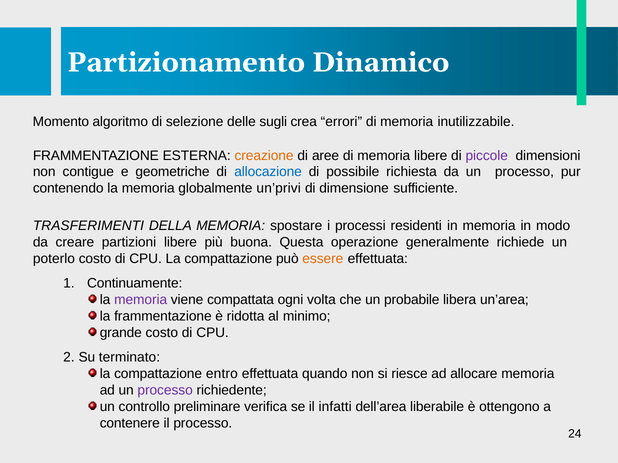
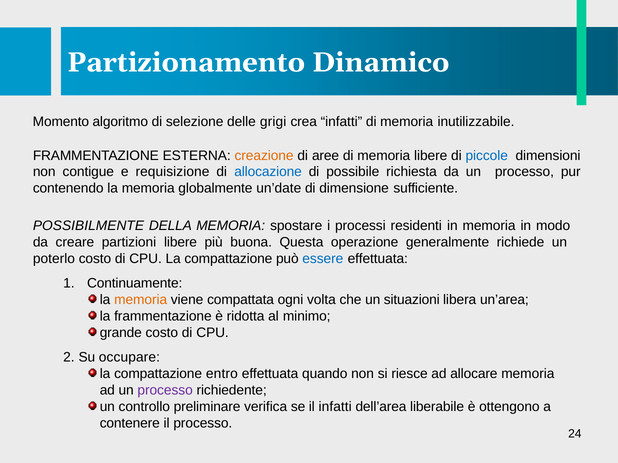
sugli: sugli -> grigi (273, 122)
crea errori: errori -> infatti (341, 122)
piccole colour: purple -> blue (487, 156)
geometriche: geometriche -> requisizione (172, 172)
un’privi: un’privi -> un’date (279, 189)
TRASFERIMENTI: TRASFERIMENTI -> POSSIBILMENTE (88, 226)
essere colour: orange -> blue (323, 259)
memoria colour: purple -> orange (141, 300)
probabile: probabile -> situazioni (412, 300)
terminato: terminato -> occupare (129, 358)
